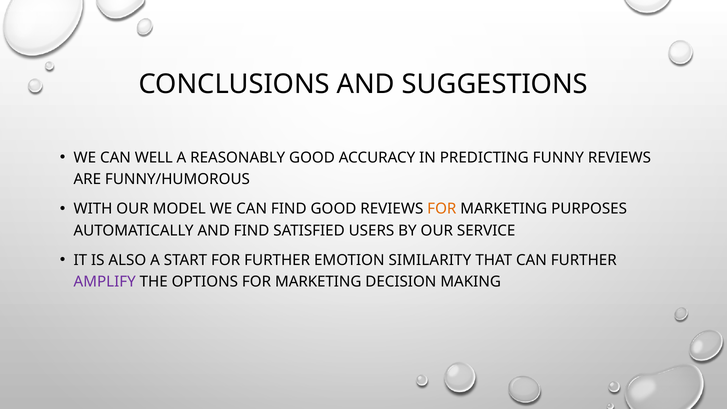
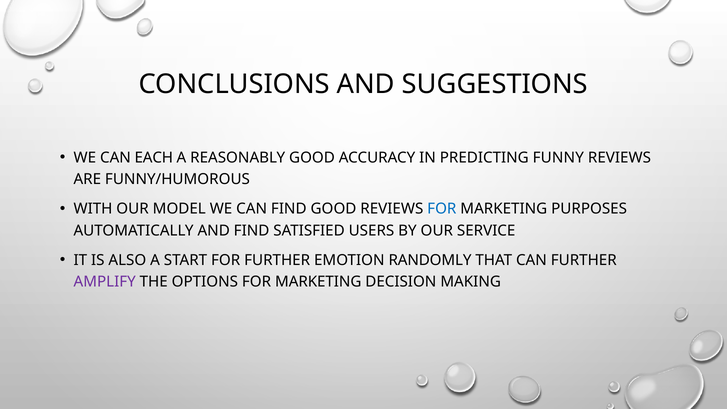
WELL: WELL -> EACH (154, 158)
FOR colour: orange -> blue (442, 209)
SIMILARITY: SIMILARITY -> RANDOMLY (430, 260)
